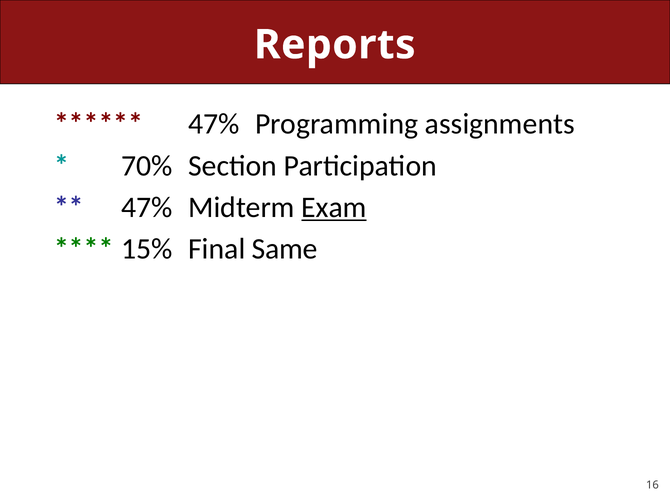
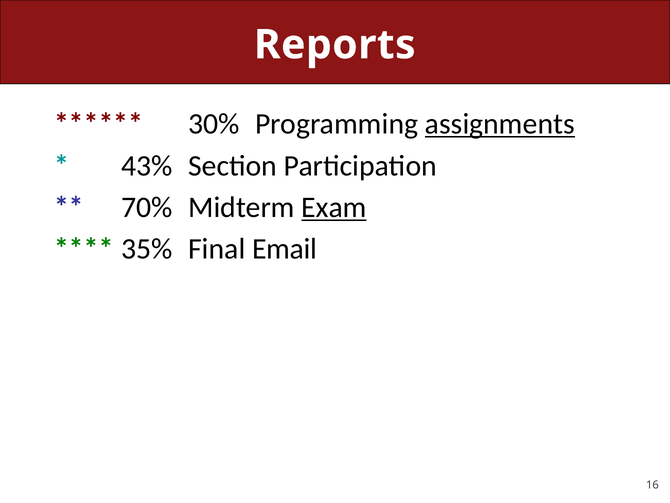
47%: 47% -> 30% (214, 124)
assignments underline: none -> present (500, 124)
70%: 70% -> 43% (147, 166)
47%: 47% -> 70% (147, 207)
15%: 15% -> 35% (147, 249)
Same: Same -> Email (285, 249)
